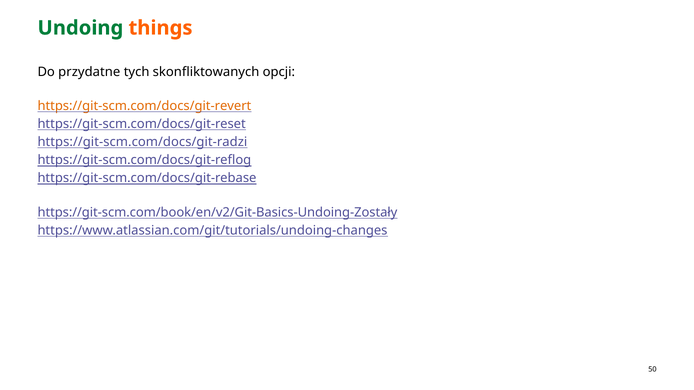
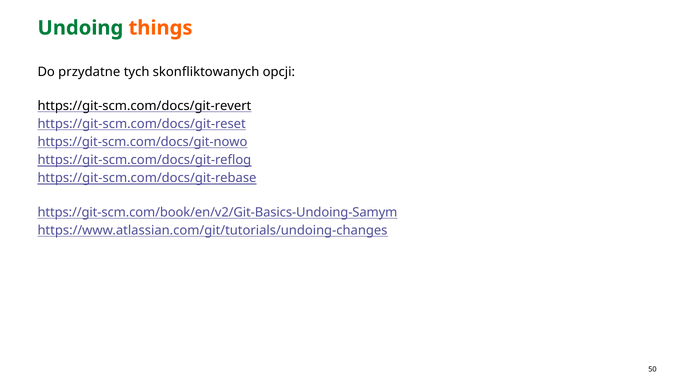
https://git-scm.com/docs/git-revert colour: orange -> black (144, 106)
https://git-scm.com/docs/git-radzi: https://git-scm.com/docs/git-radzi -> https://git-scm.com/docs/git-nowo (142, 142)
https://git-scm.com/book/en/v2/Git-Basics-Undoing-Zostały: https://git-scm.com/book/en/v2/Git-Basics-Undoing-Zostały -> https://git-scm.com/book/en/v2/Git-Basics-Undoing-Samym (217, 213)
